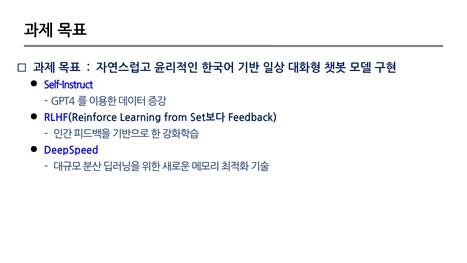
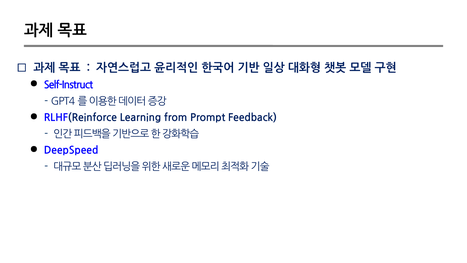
Set보다: Set보다 -> Prompt (208, 118)
